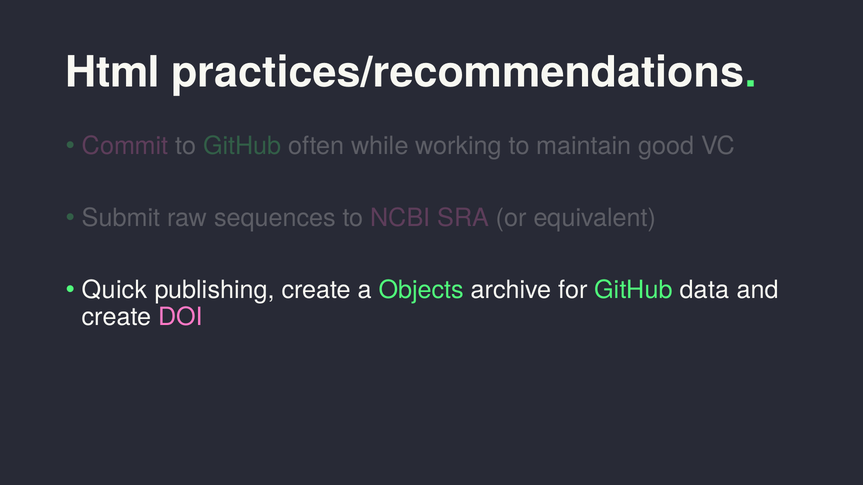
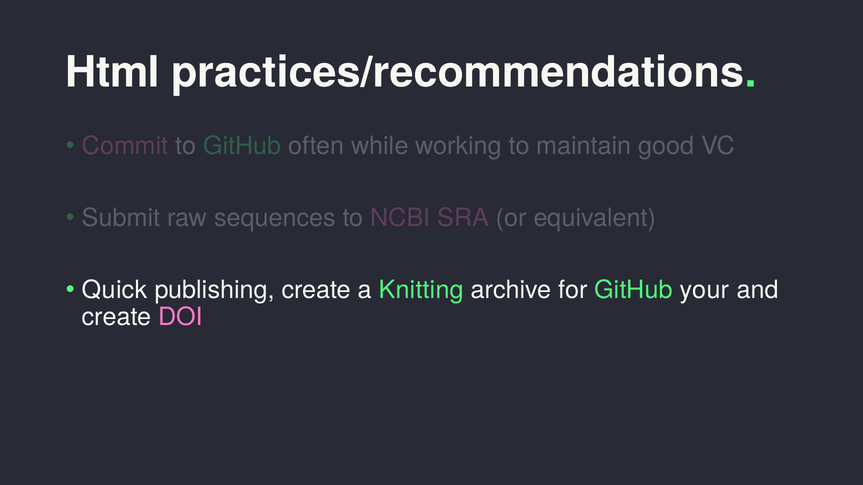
Objects: Objects -> Knitting (421, 290)
data: data -> your (705, 290)
